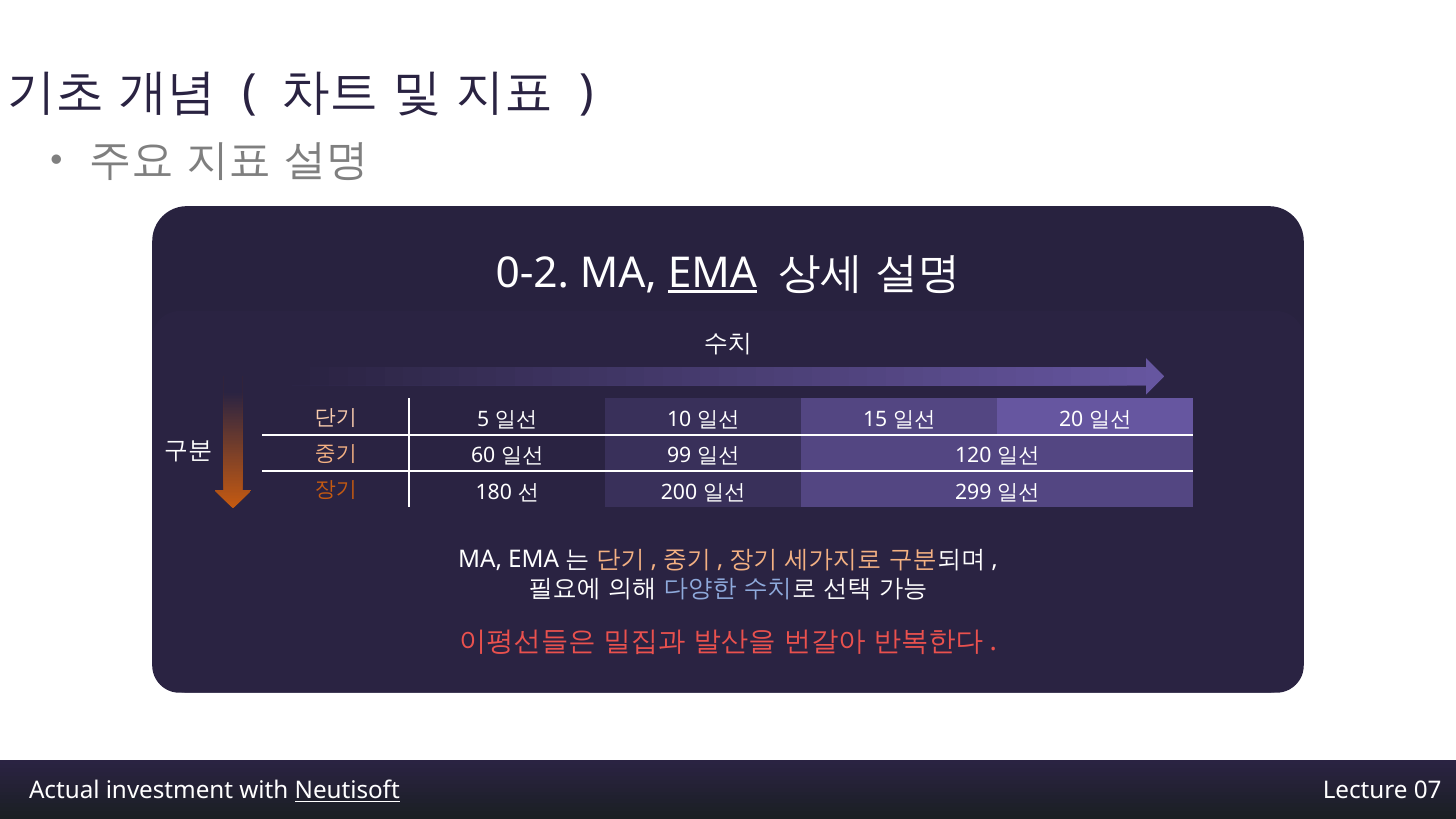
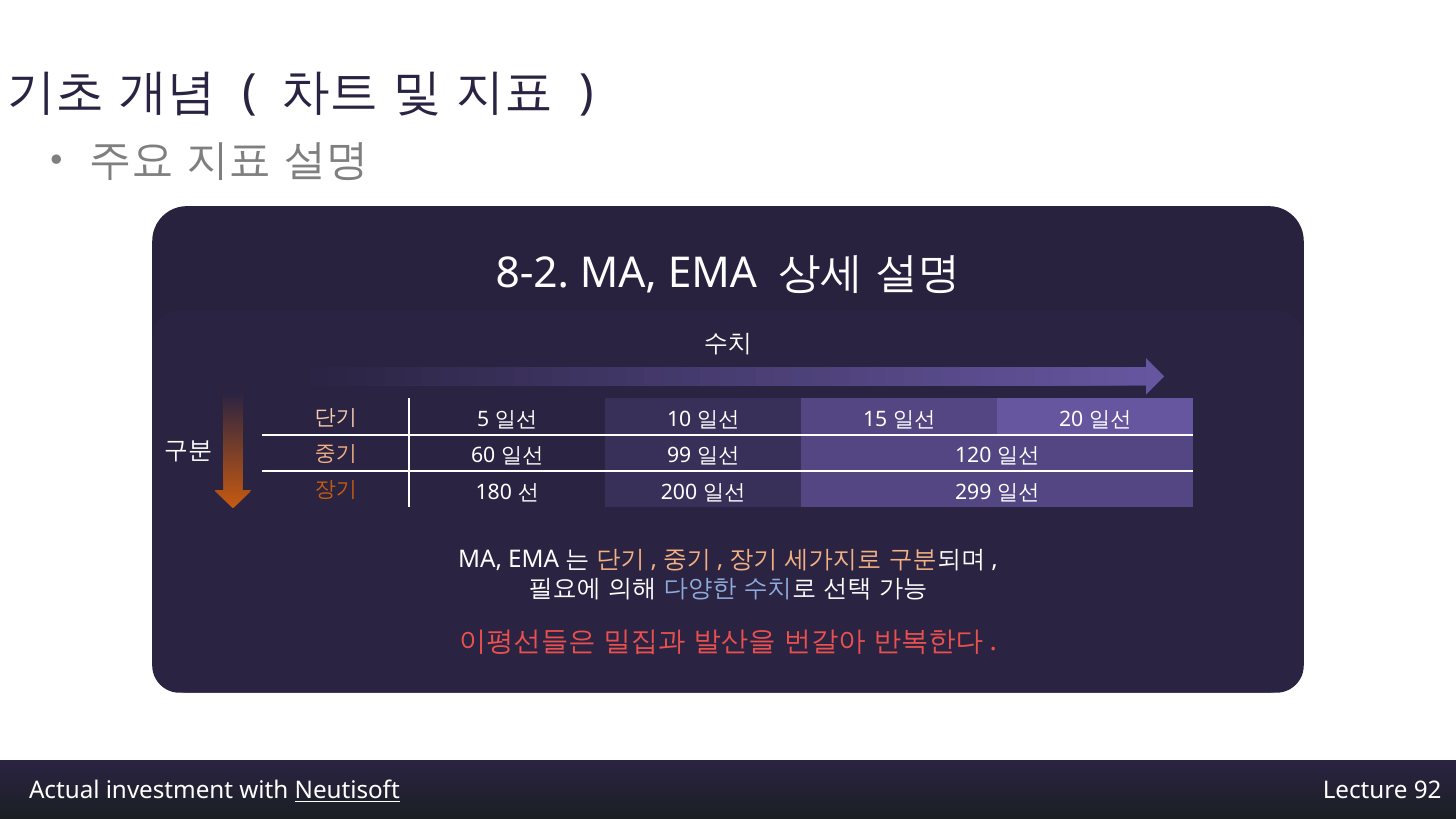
0-2: 0-2 -> 8-2 (532, 273)
EMA underline: present -> none (712, 273)
07: 07 -> 92 (1428, 791)
